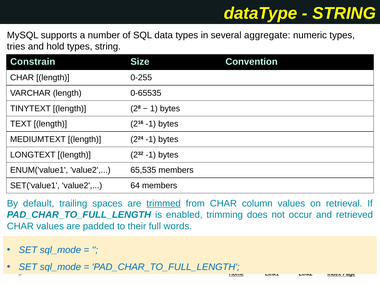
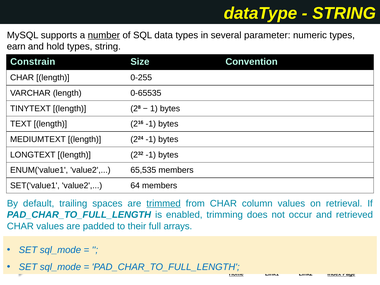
number underline: none -> present (104, 35)
aggregate: aggregate -> parameter (267, 35)
tries: tries -> earn (16, 47)
words: words -> arrays (178, 226)
